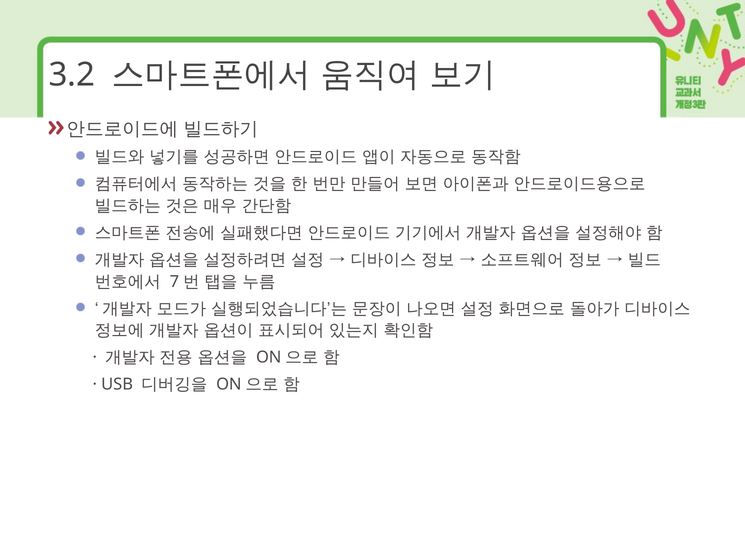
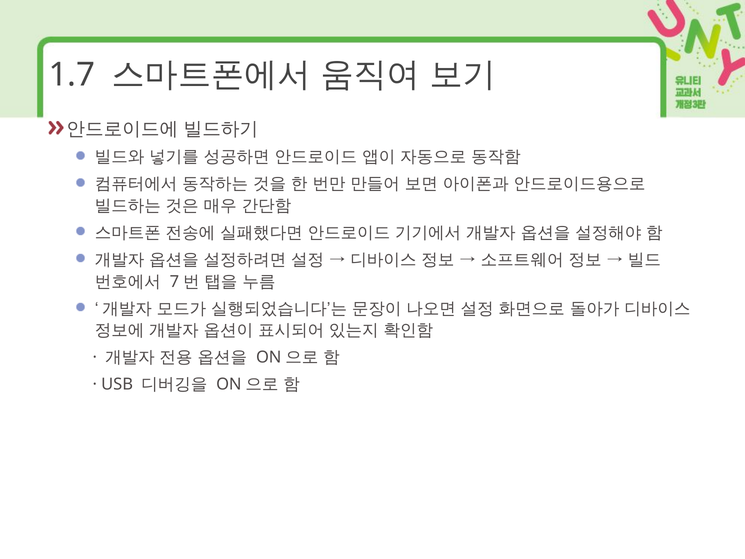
3.2: 3.2 -> 1.7 (72, 75)
